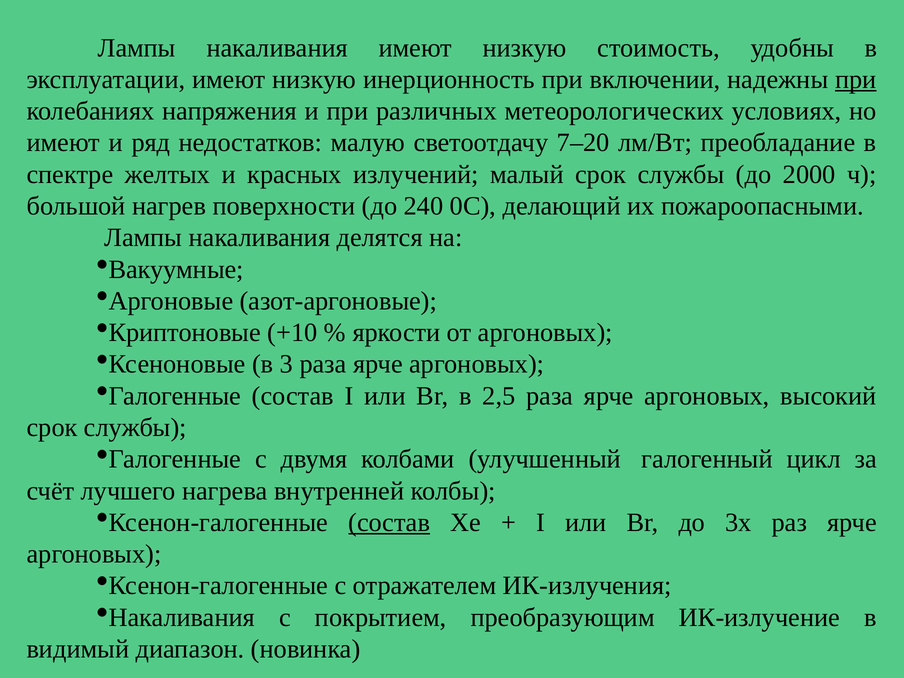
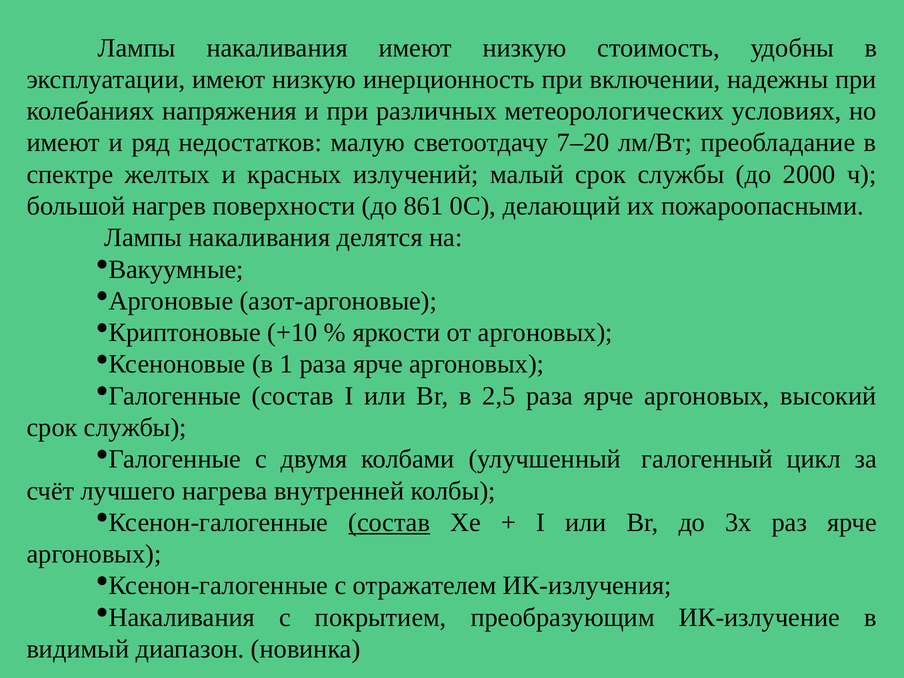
при underline: present -> none (856, 79)
240: 240 -> 861 (424, 206)
3: 3 -> 1 (286, 364)
